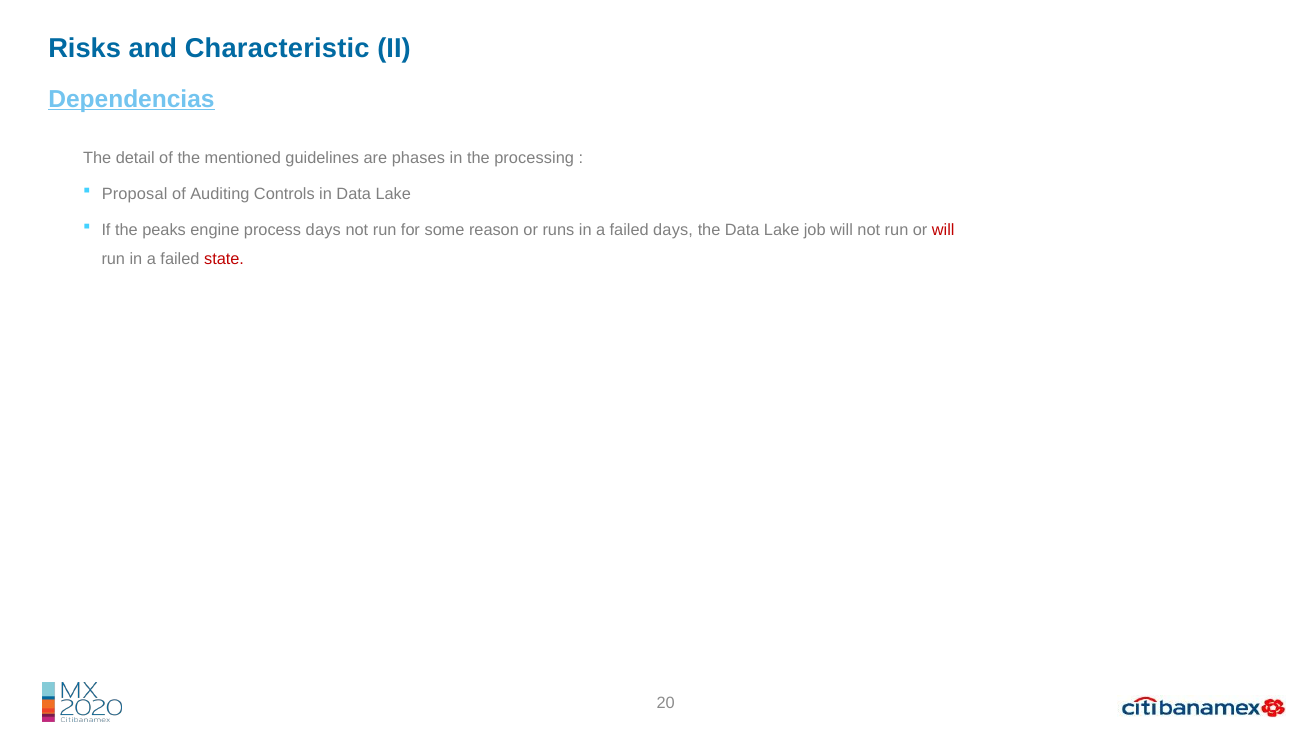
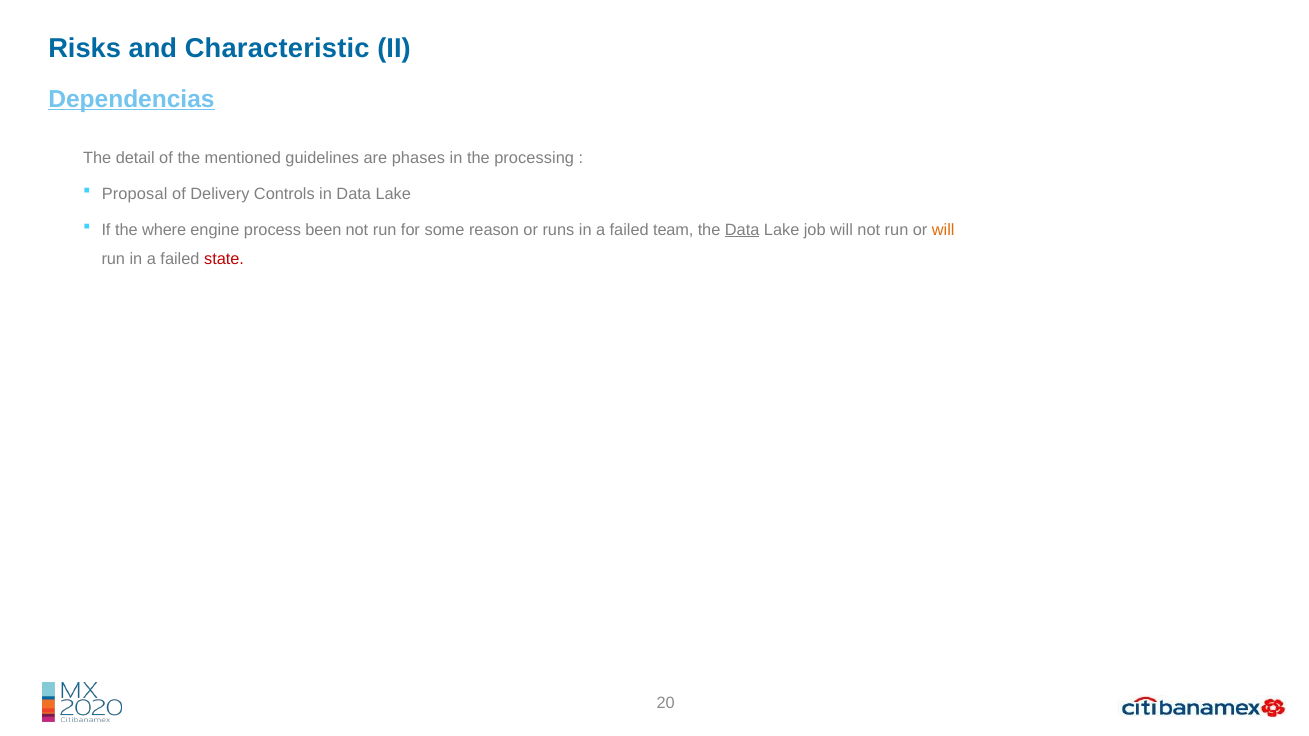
Auditing: Auditing -> Delivery (220, 194)
peaks: peaks -> where (164, 230)
process days: days -> been (323, 230)
failed days: days -> team (673, 230)
Data underline: none -> present (742, 230)
will colour: red -> orange (943, 230)
